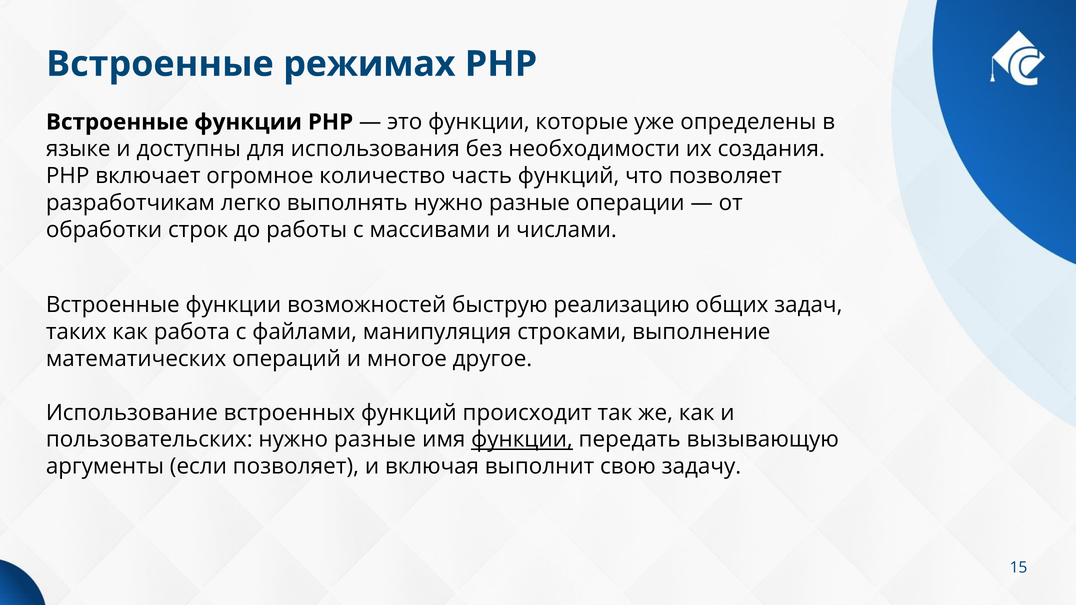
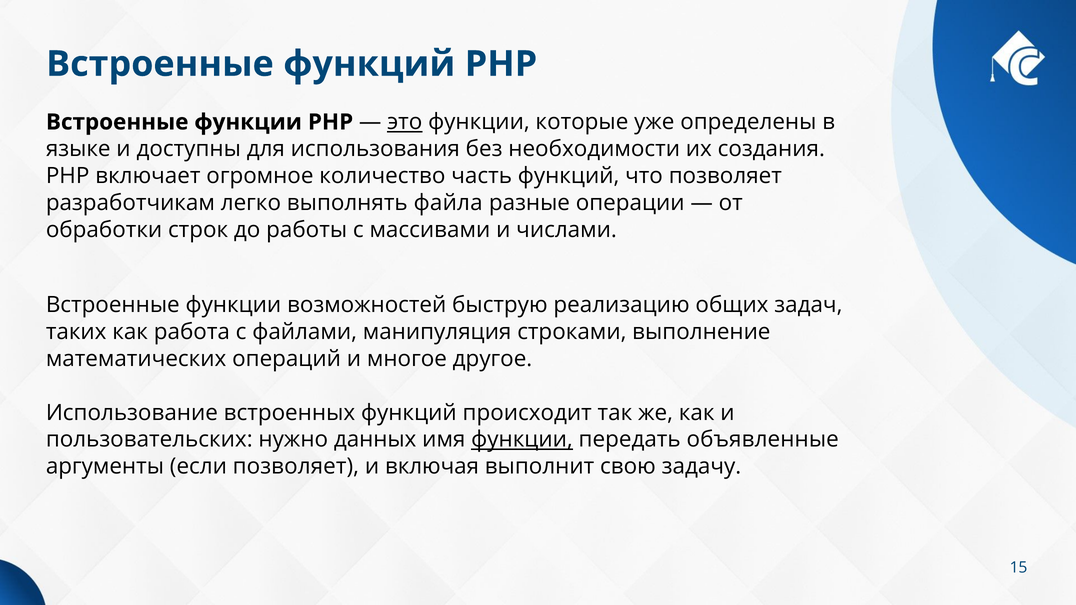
Встроенные режимах: режимах -> функций (369, 64)
это underline: none -> present (405, 122)
выполнять нужно: нужно -> файла (448, 203)
пользовательских нужно разные: разные -> данных (375, 440)
вызывающую: вызывающую -> объявленные (763, 440)
